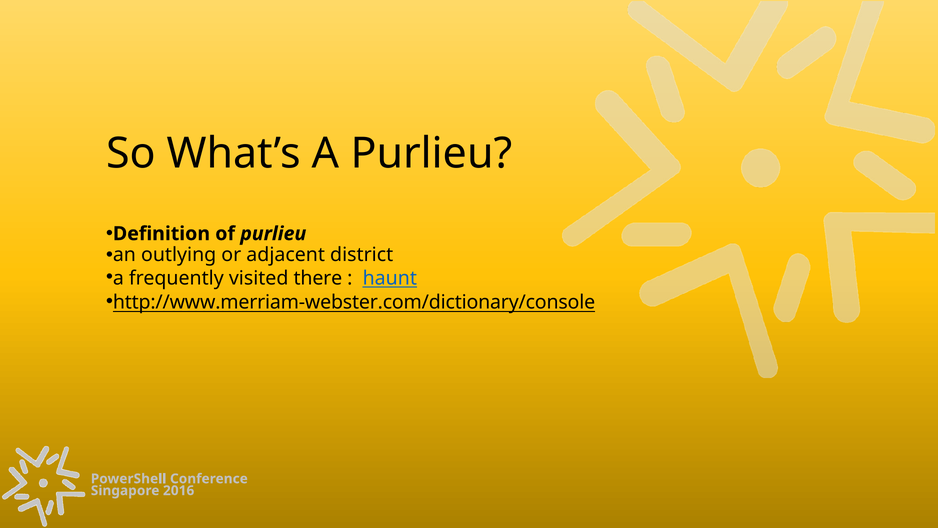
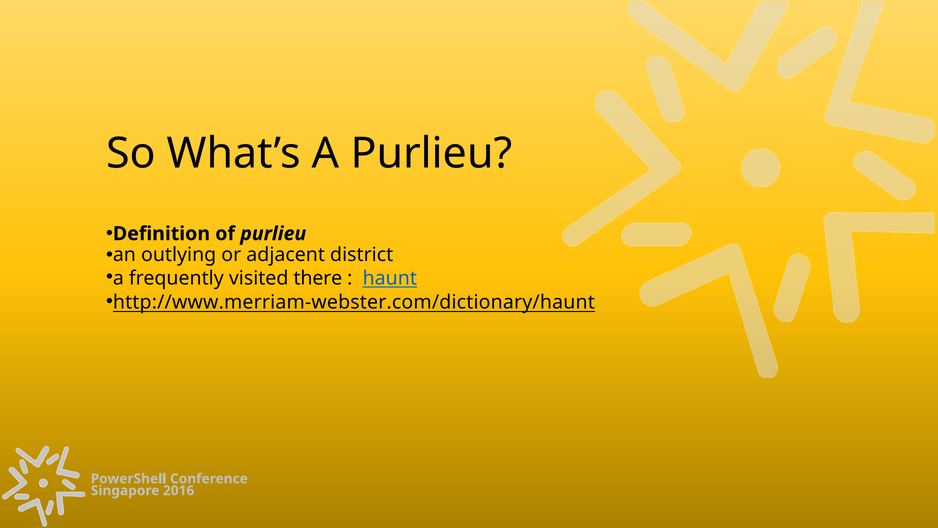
http://www.merriam-webster.com/dictionary/console: http://www.merriam-webster.com/dictionary/console -> http://www.merriam-webster.com/dictionary/haunt (354, 302)
